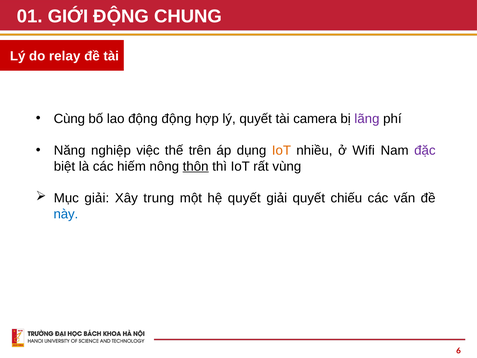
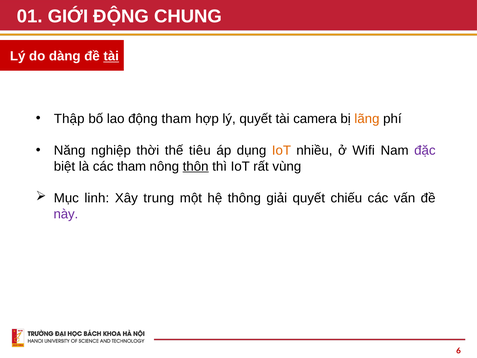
relay: relay -> dàng (65, 56)
tài underline: none -> present (111, 56)
Cùng: Cùng -> Thập (69, 119)
động động: động -> tham (176, 119)
lãng colour: purple -> orange (367, 119)
việc: việc -> thời (148, 150)
trên: trên -> tiêu (200, 150)
các hiếm: hiếm -> tham (132, 166)
Mục giải: giải -> linh (97, 198)
hệ quyết: quyết -> thông (244, 198)
này colour: blue -> purple (66, 214)
